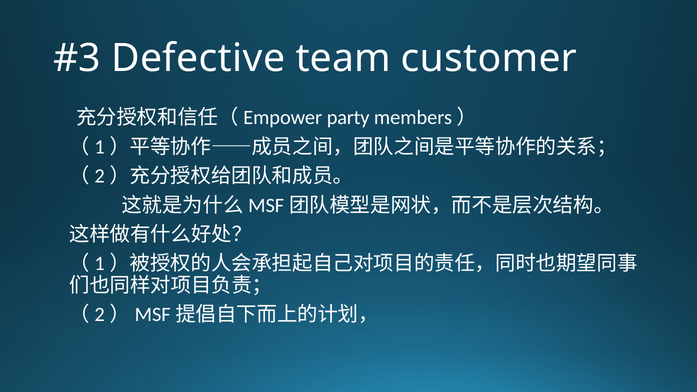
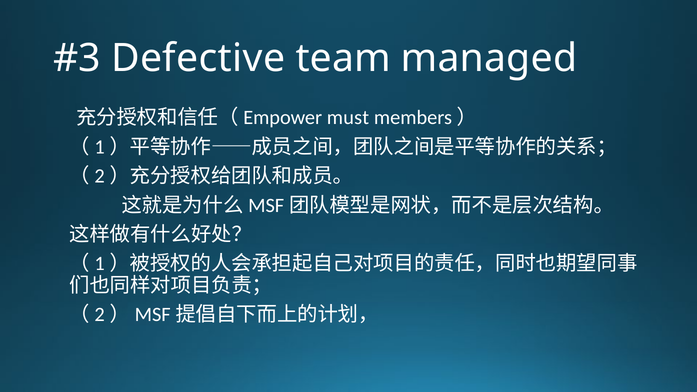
customer: customer -> managed (489, 59)
party: party -> must (348, 118)
